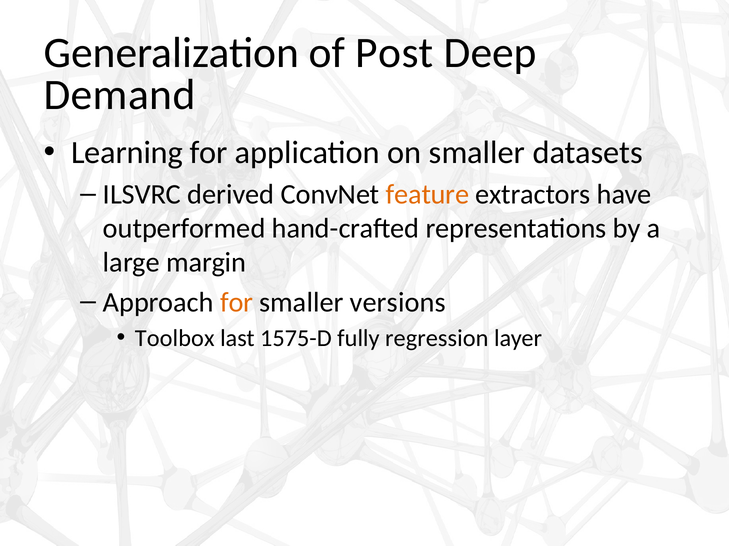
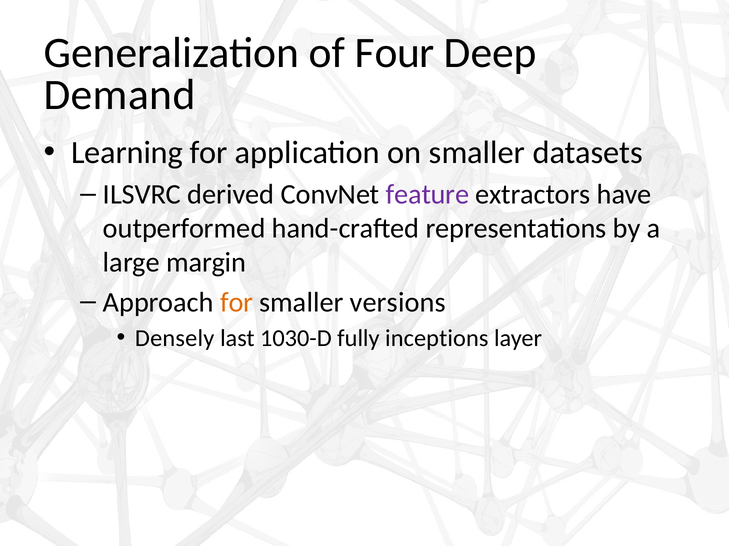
Post: Post -> Four (395, 53)
feature colour: orange -> purple (428, 195)
Toolbox: Toolbox -> Densely (175, 339)
1575-D: 1575-D -> 1030-D (296, 339)
regression: regression -> inceptions (437, 339)
